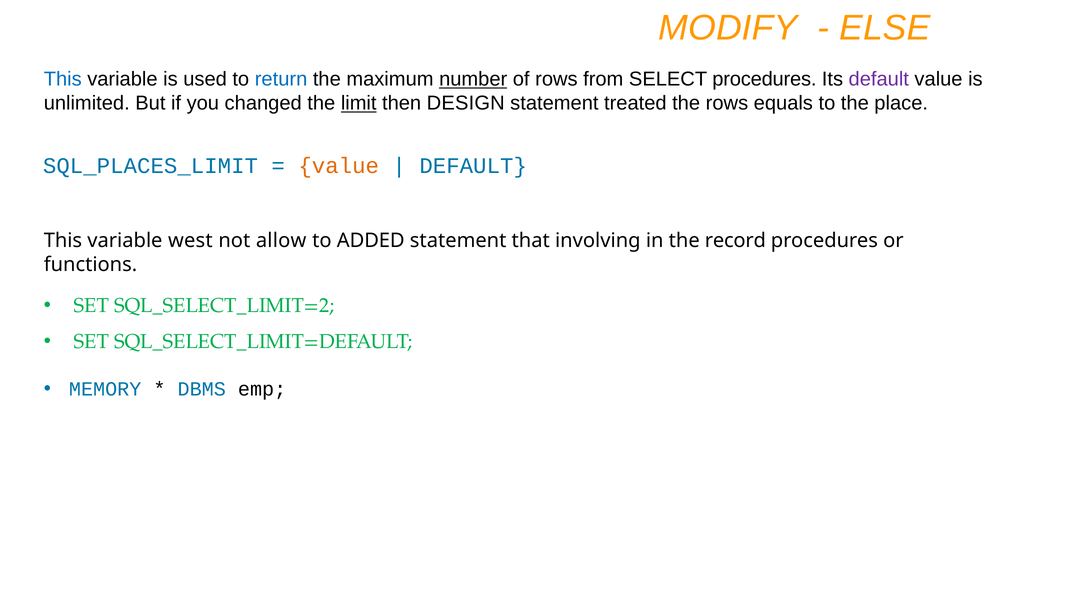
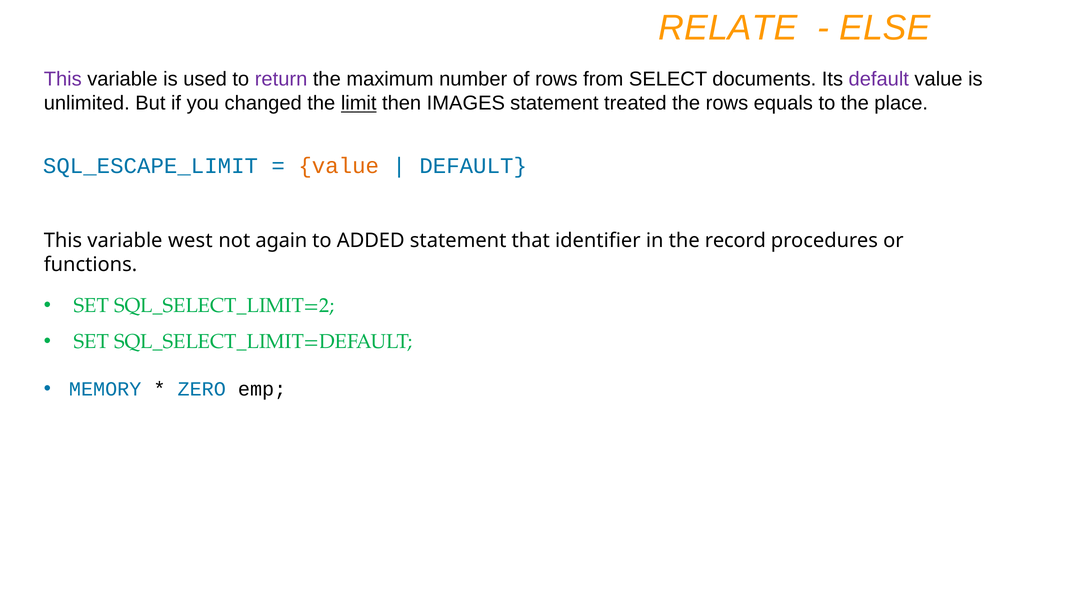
MODIFY: MODIFY -> RELATE (728, 28)
This colour: blue -> purple (63, 79)
return colour: blue -> purple (281, 79)
number underline: present -> none (473, 79)
SELECT procedures: procedures -> documents (764, 79)
DESIGN: DESIGN -> IMAGES (466, 103)
SQL_PLACES_LIMIT: SQL_PLACES_LIMIT -> SQL_ESCAPE_LIMIT (150, 166)
allow: allow -> again (281, 241)
involving: involving -> identifier (598, 241)
DBMS: DBMS -> ZERO (202, 389)
